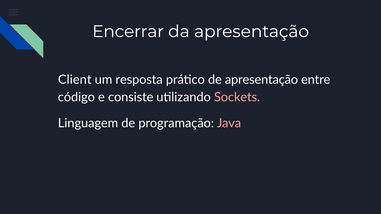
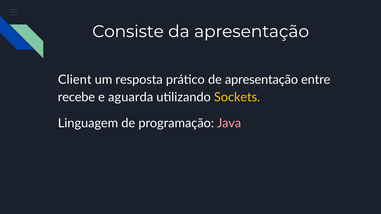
Encerrar: Encerrar -> Consiste (128, 32)
código: código -> recebe (76, 97)
consiste: consiste -> aguarda (131, 97)
Sockets colour: pink -> yellow (237, 97)
